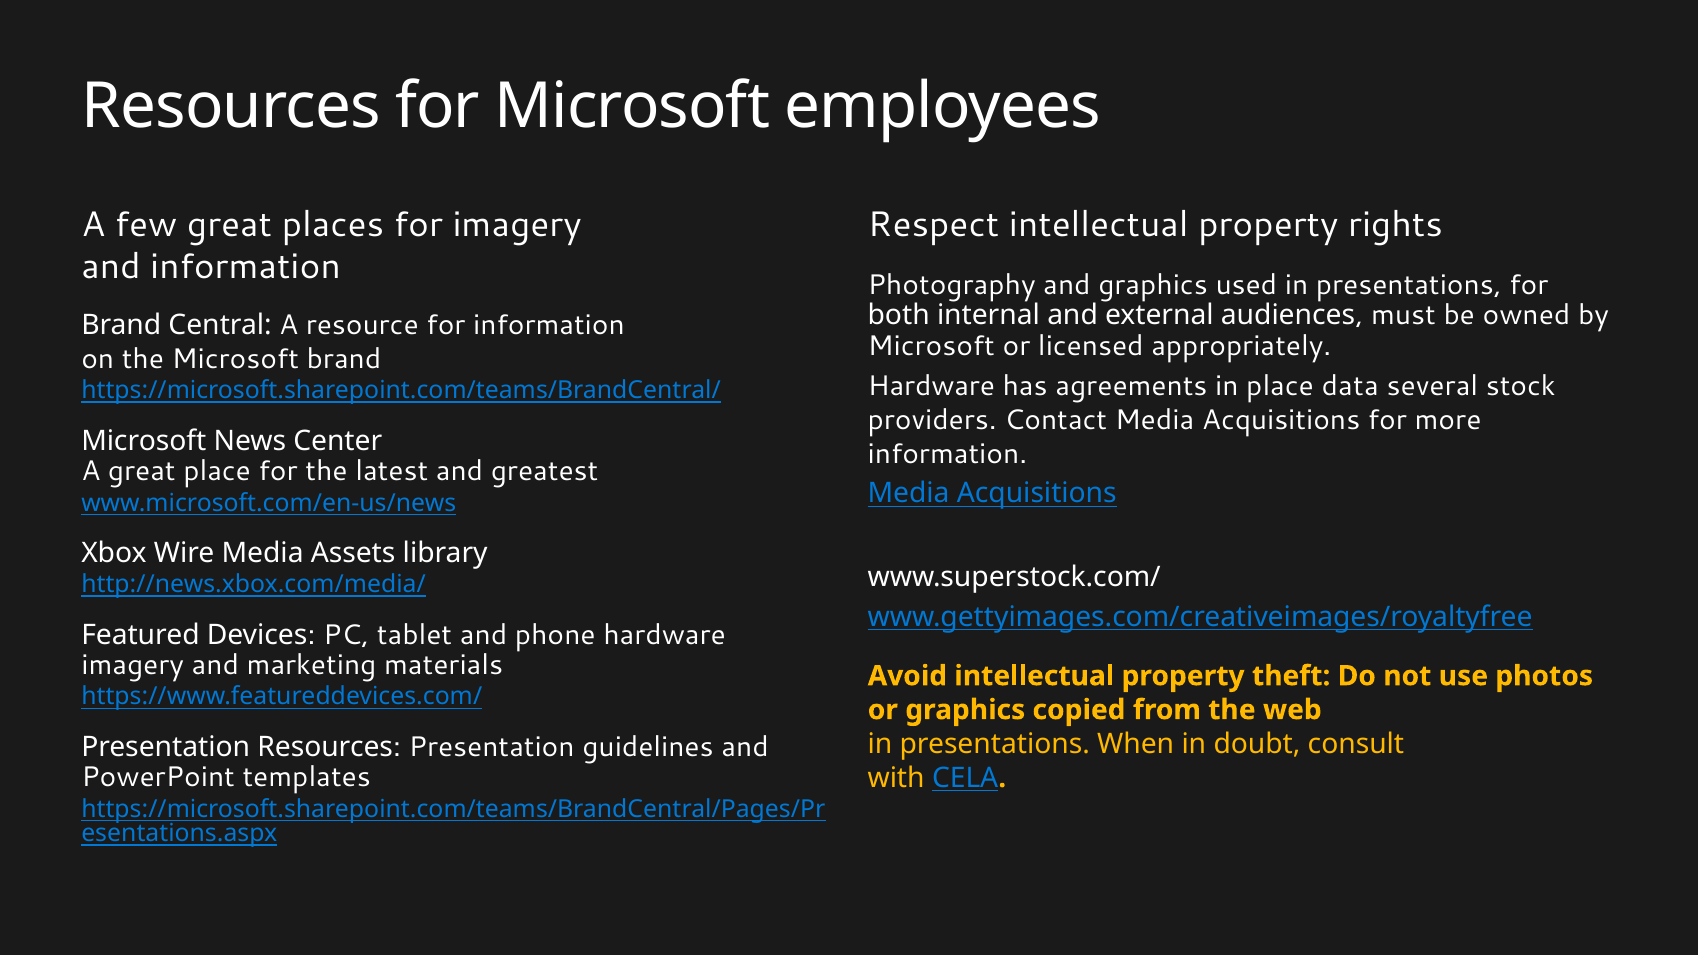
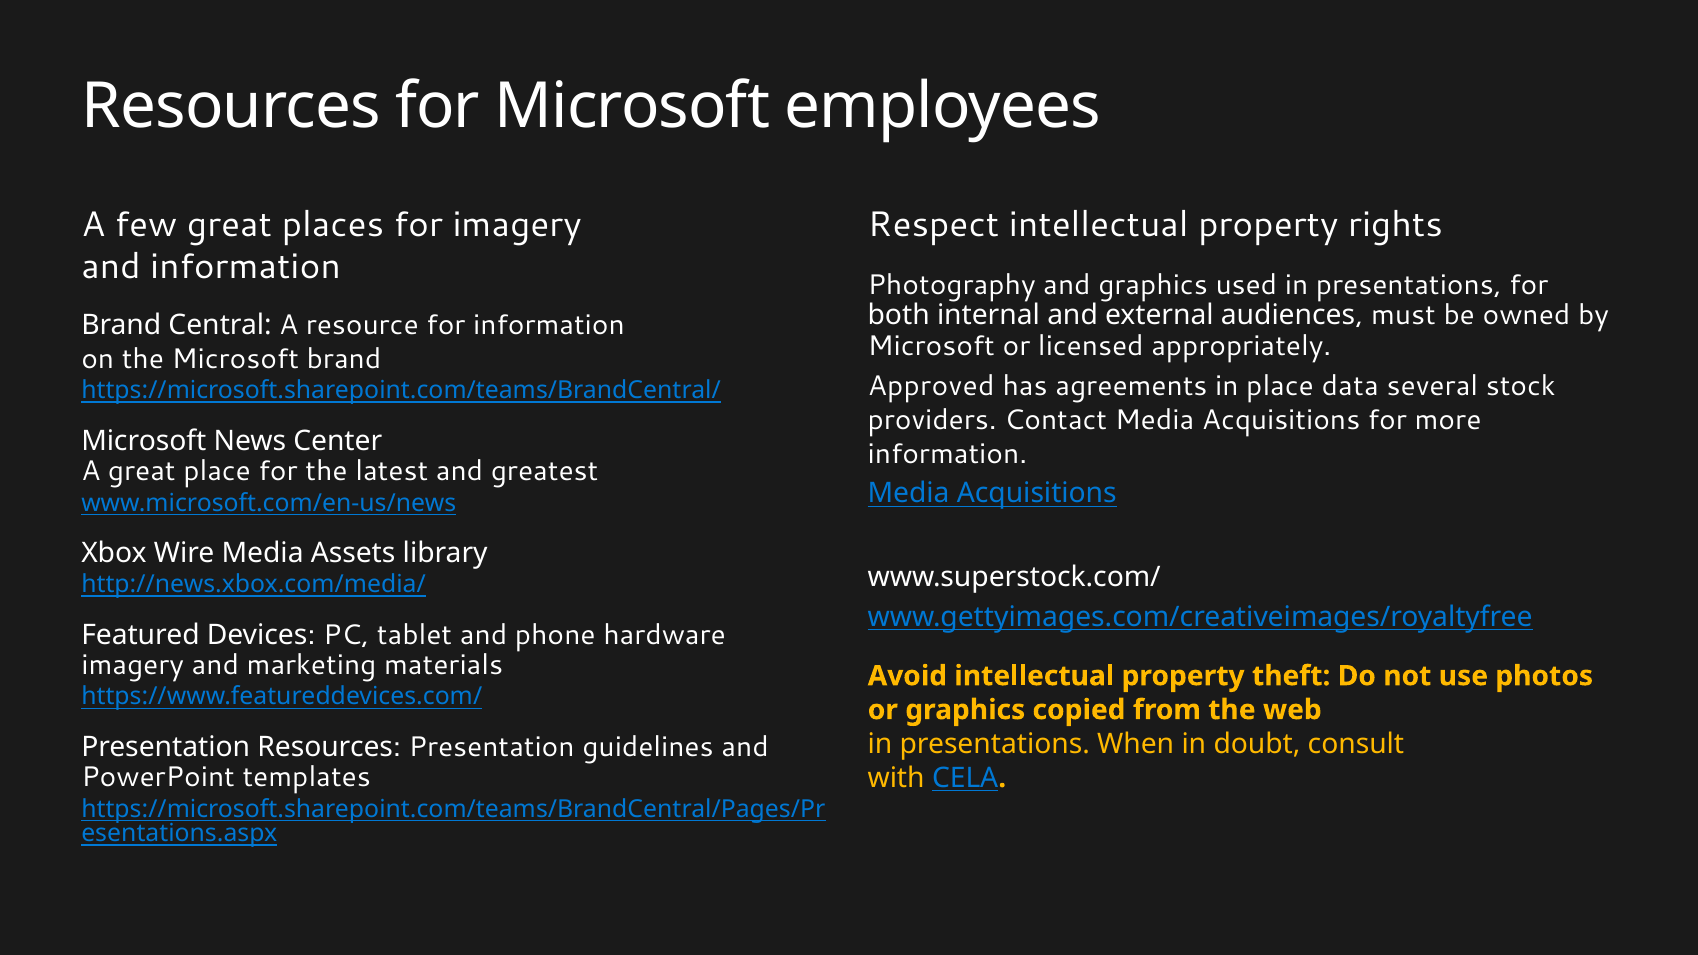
Hardware: Hardware -> Approved (931, 386)
